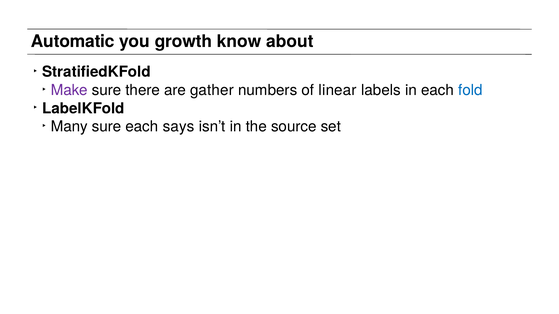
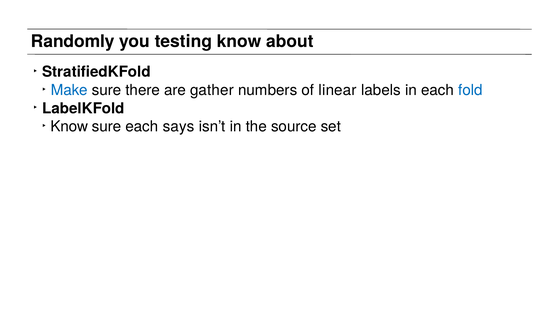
Automatic: Automatic -> Randomly (73, 41)
growth: growth -> testing (183, 41)
Make colour: purple -> blue (69, 90)
Many: Many -> Know (69, 127)
